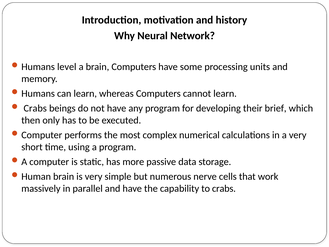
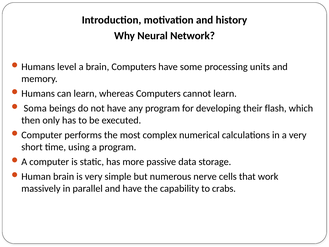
Crabs: Crabs -> Soma (35, 108)
brief: brief -> flash (276, 108)
